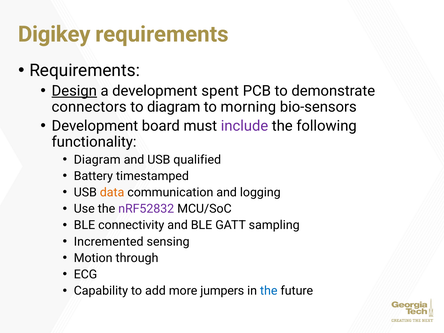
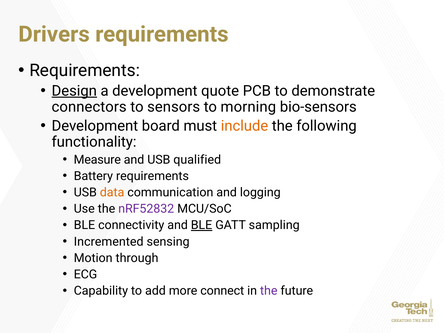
Digikey: Digikey -> Drivers (54, 34)
spent: spent -> quote (220, 91)
to diagram: diagram -> sensors (174, 107)
include colour: purple -> orange (244, 126)
Diagram: Diagram -> Measure (97, 160)
Battery timestamped: timestamped -> requirements (152, 176)
BLE underline: none -> present (202, 225)
jumpers: jumpers -> connect (222, 291)
the colour: blue -> purple (269, 291)
